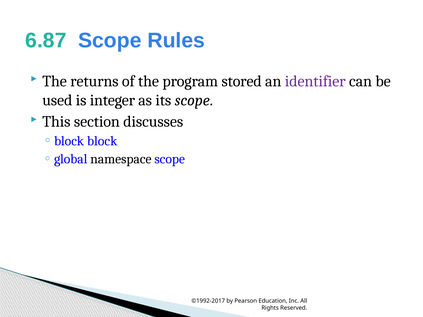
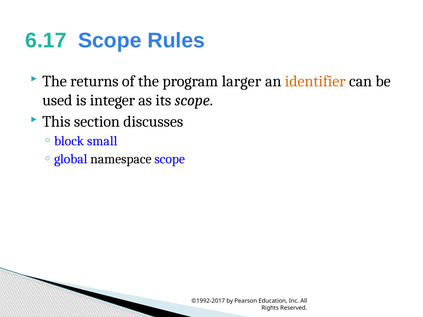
6.87: 6.87 -> 6.17 (46, 41)
stored: stored -> larger (241, 81)
identifier colour: purple -> orange (315, 81)
block: block -> small (102, 141)
